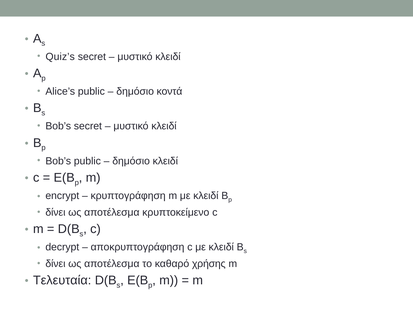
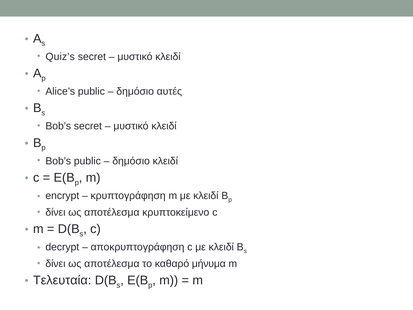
κοντά: κοντά -> αυτές (169, 91)
χρήσης: χρήσης -> μήνυμα (209, 264)
